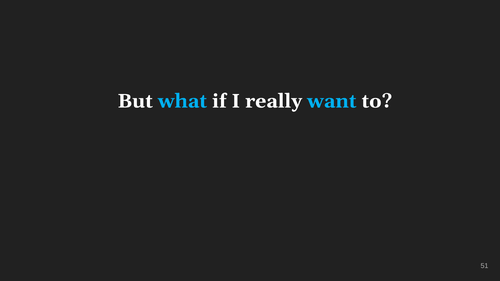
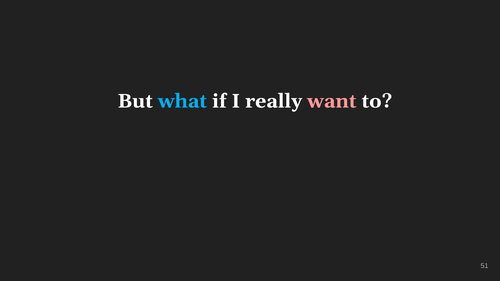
want colour: light blue -> pink (332, 101)
